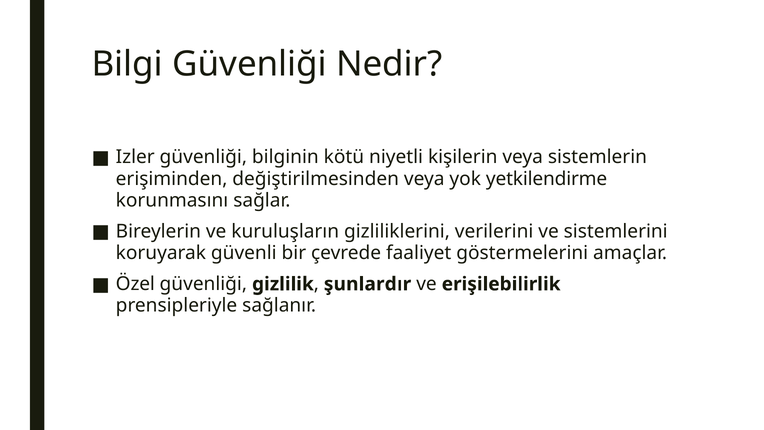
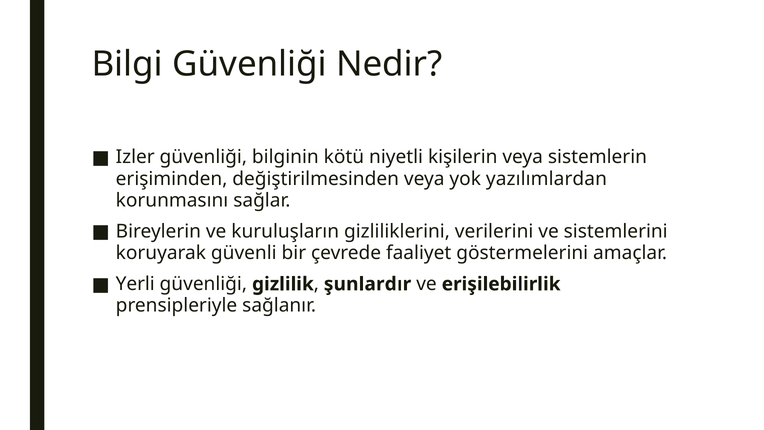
yetkilendirme: yetkilendirme -> yazılımlardan (546, 179)
Özel: Özel -> Yerli (135, 284)
